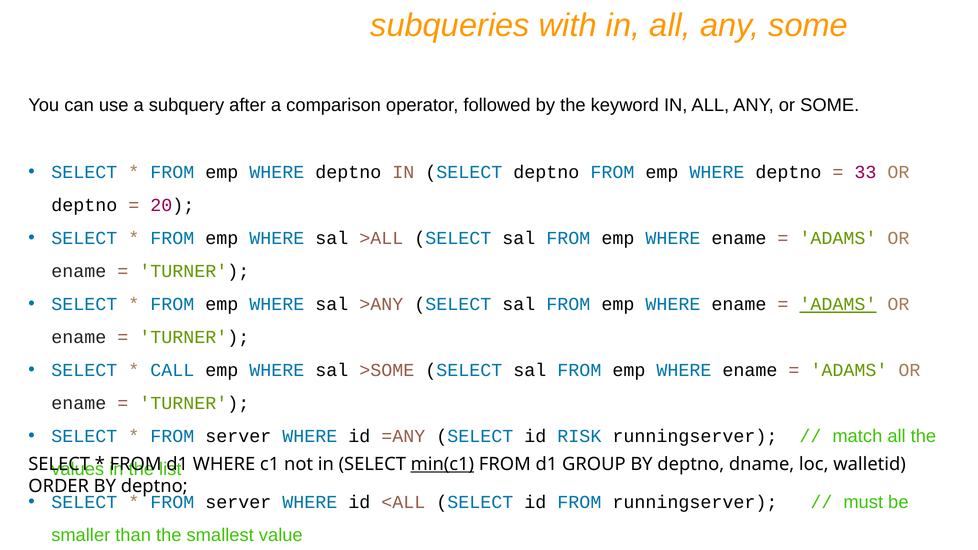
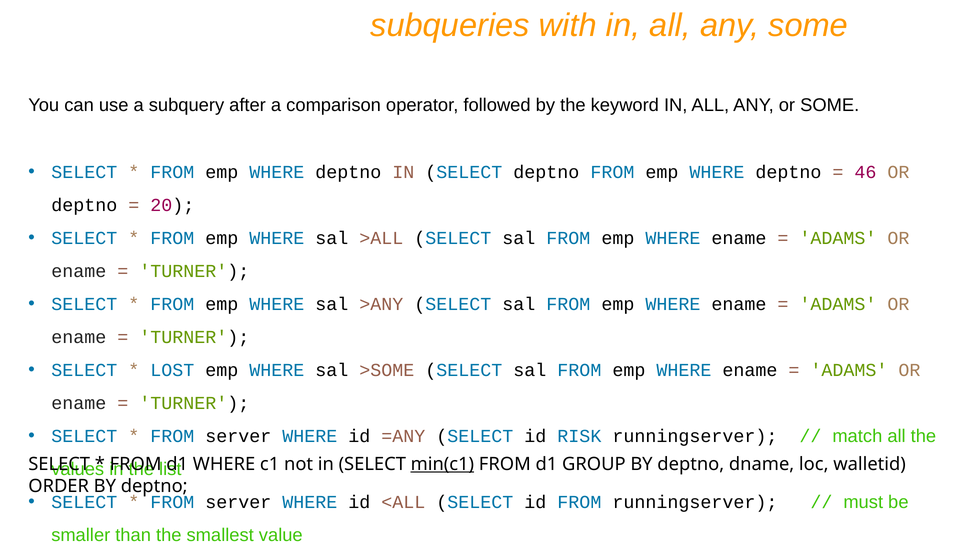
33: 33 -> 46 (865, 172)
ADAMS underline: present -> none (838, 304)
CALL: CALL -> LOST (172, 370)
